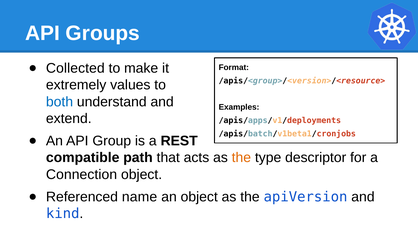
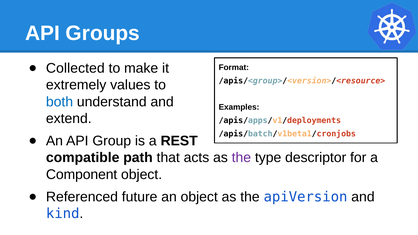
the colour: orange -> purple (241, 158)
Connection: Connection -> Component (82, 175)
name: name -> future (140, 197)
